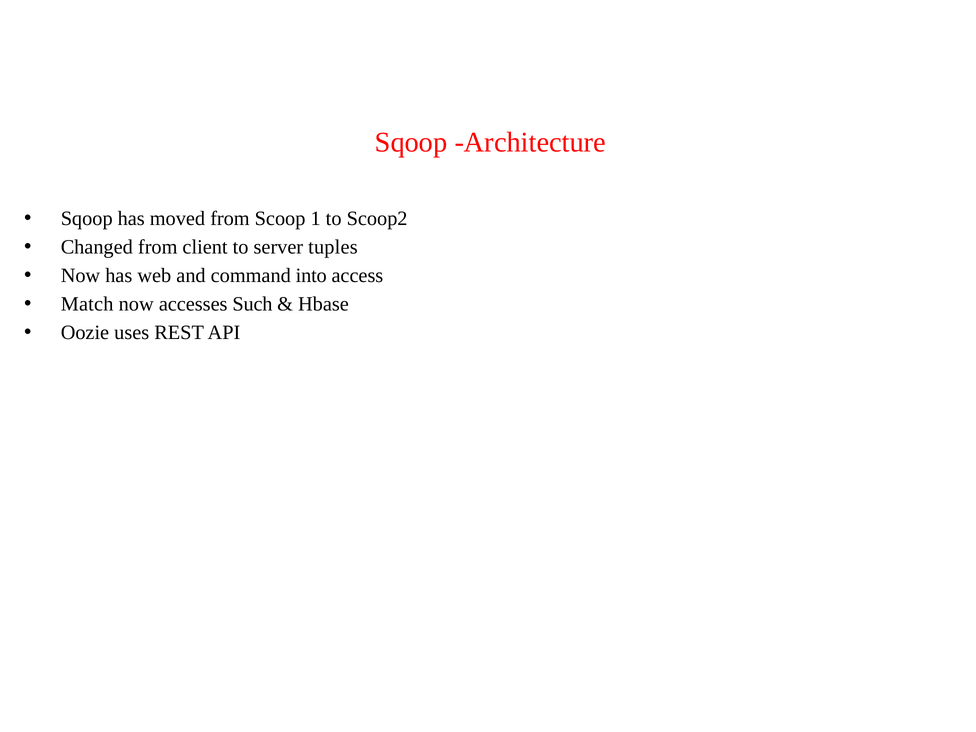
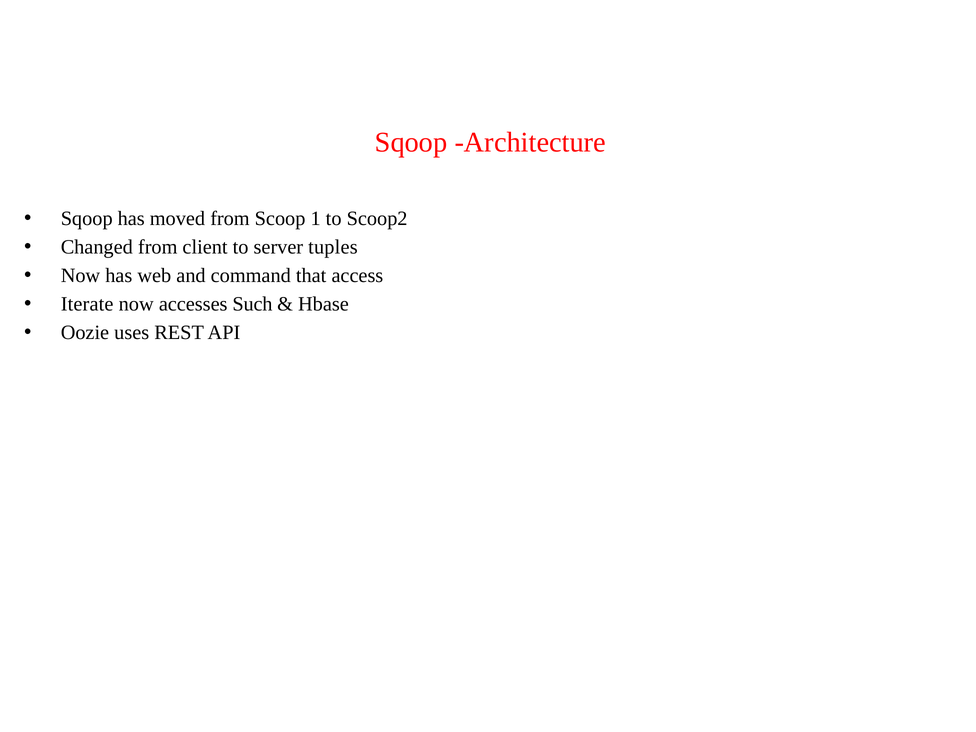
into: into -> that (311, 276)
Match: Match -> Iterate (87, 304)
